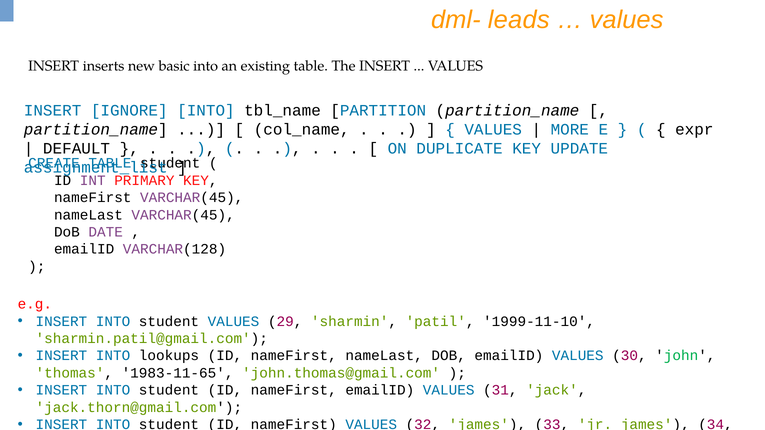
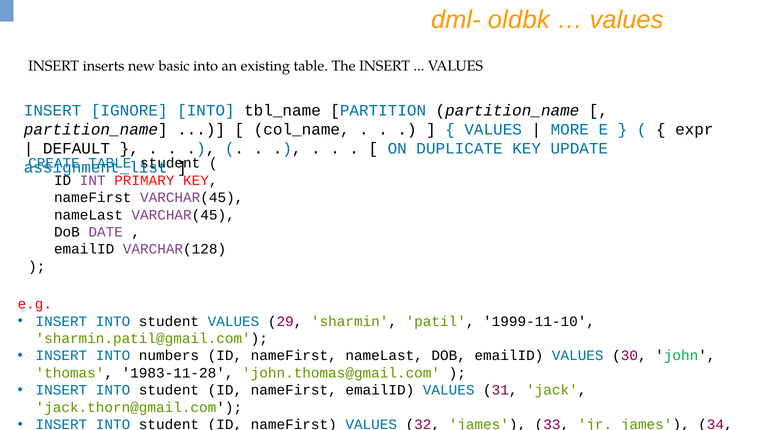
leads: leads -> oldbk (519, 20)
lookups: lookups -> numbers (169, 356)
1983-11-65: 1983-11-65 -> 1983-11-28 (178, 373)
